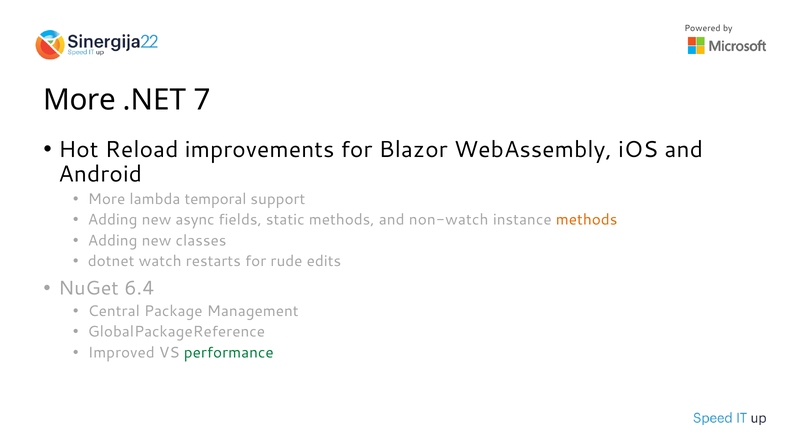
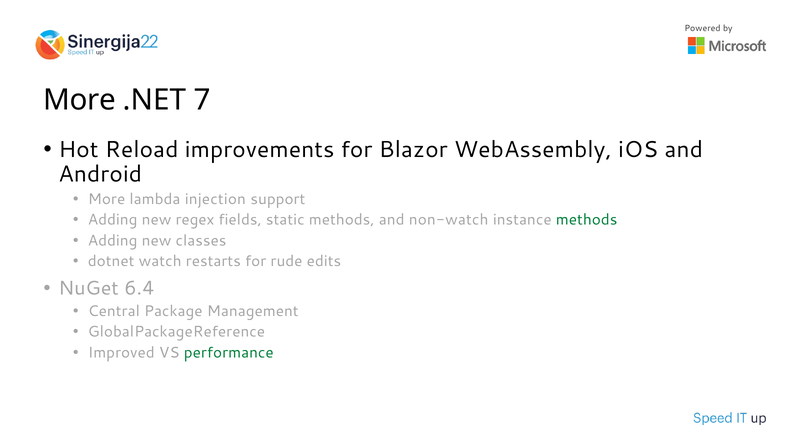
temporal: temporal -> injection (215, 199)
async: async -> regex (195, 220)
methods colour: orange -> green (587, 220)
